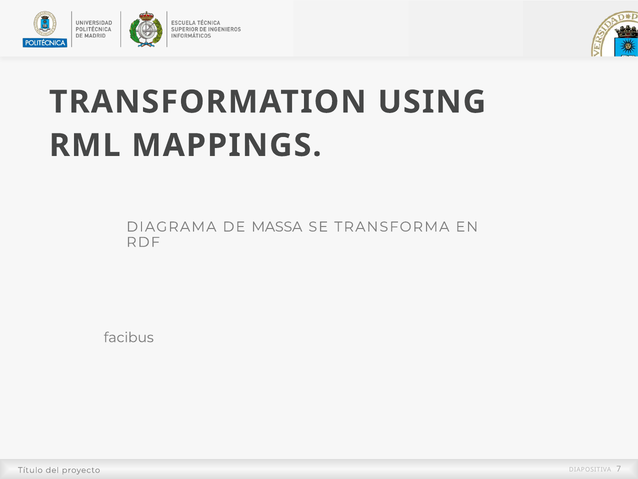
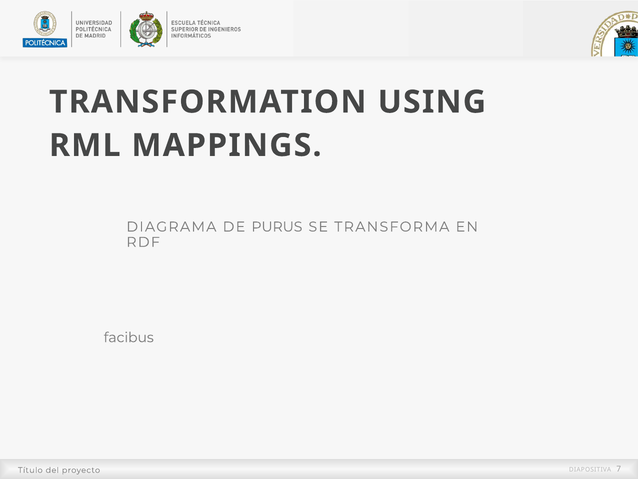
MASSA: MASSA -> PURUS (277, 227)
